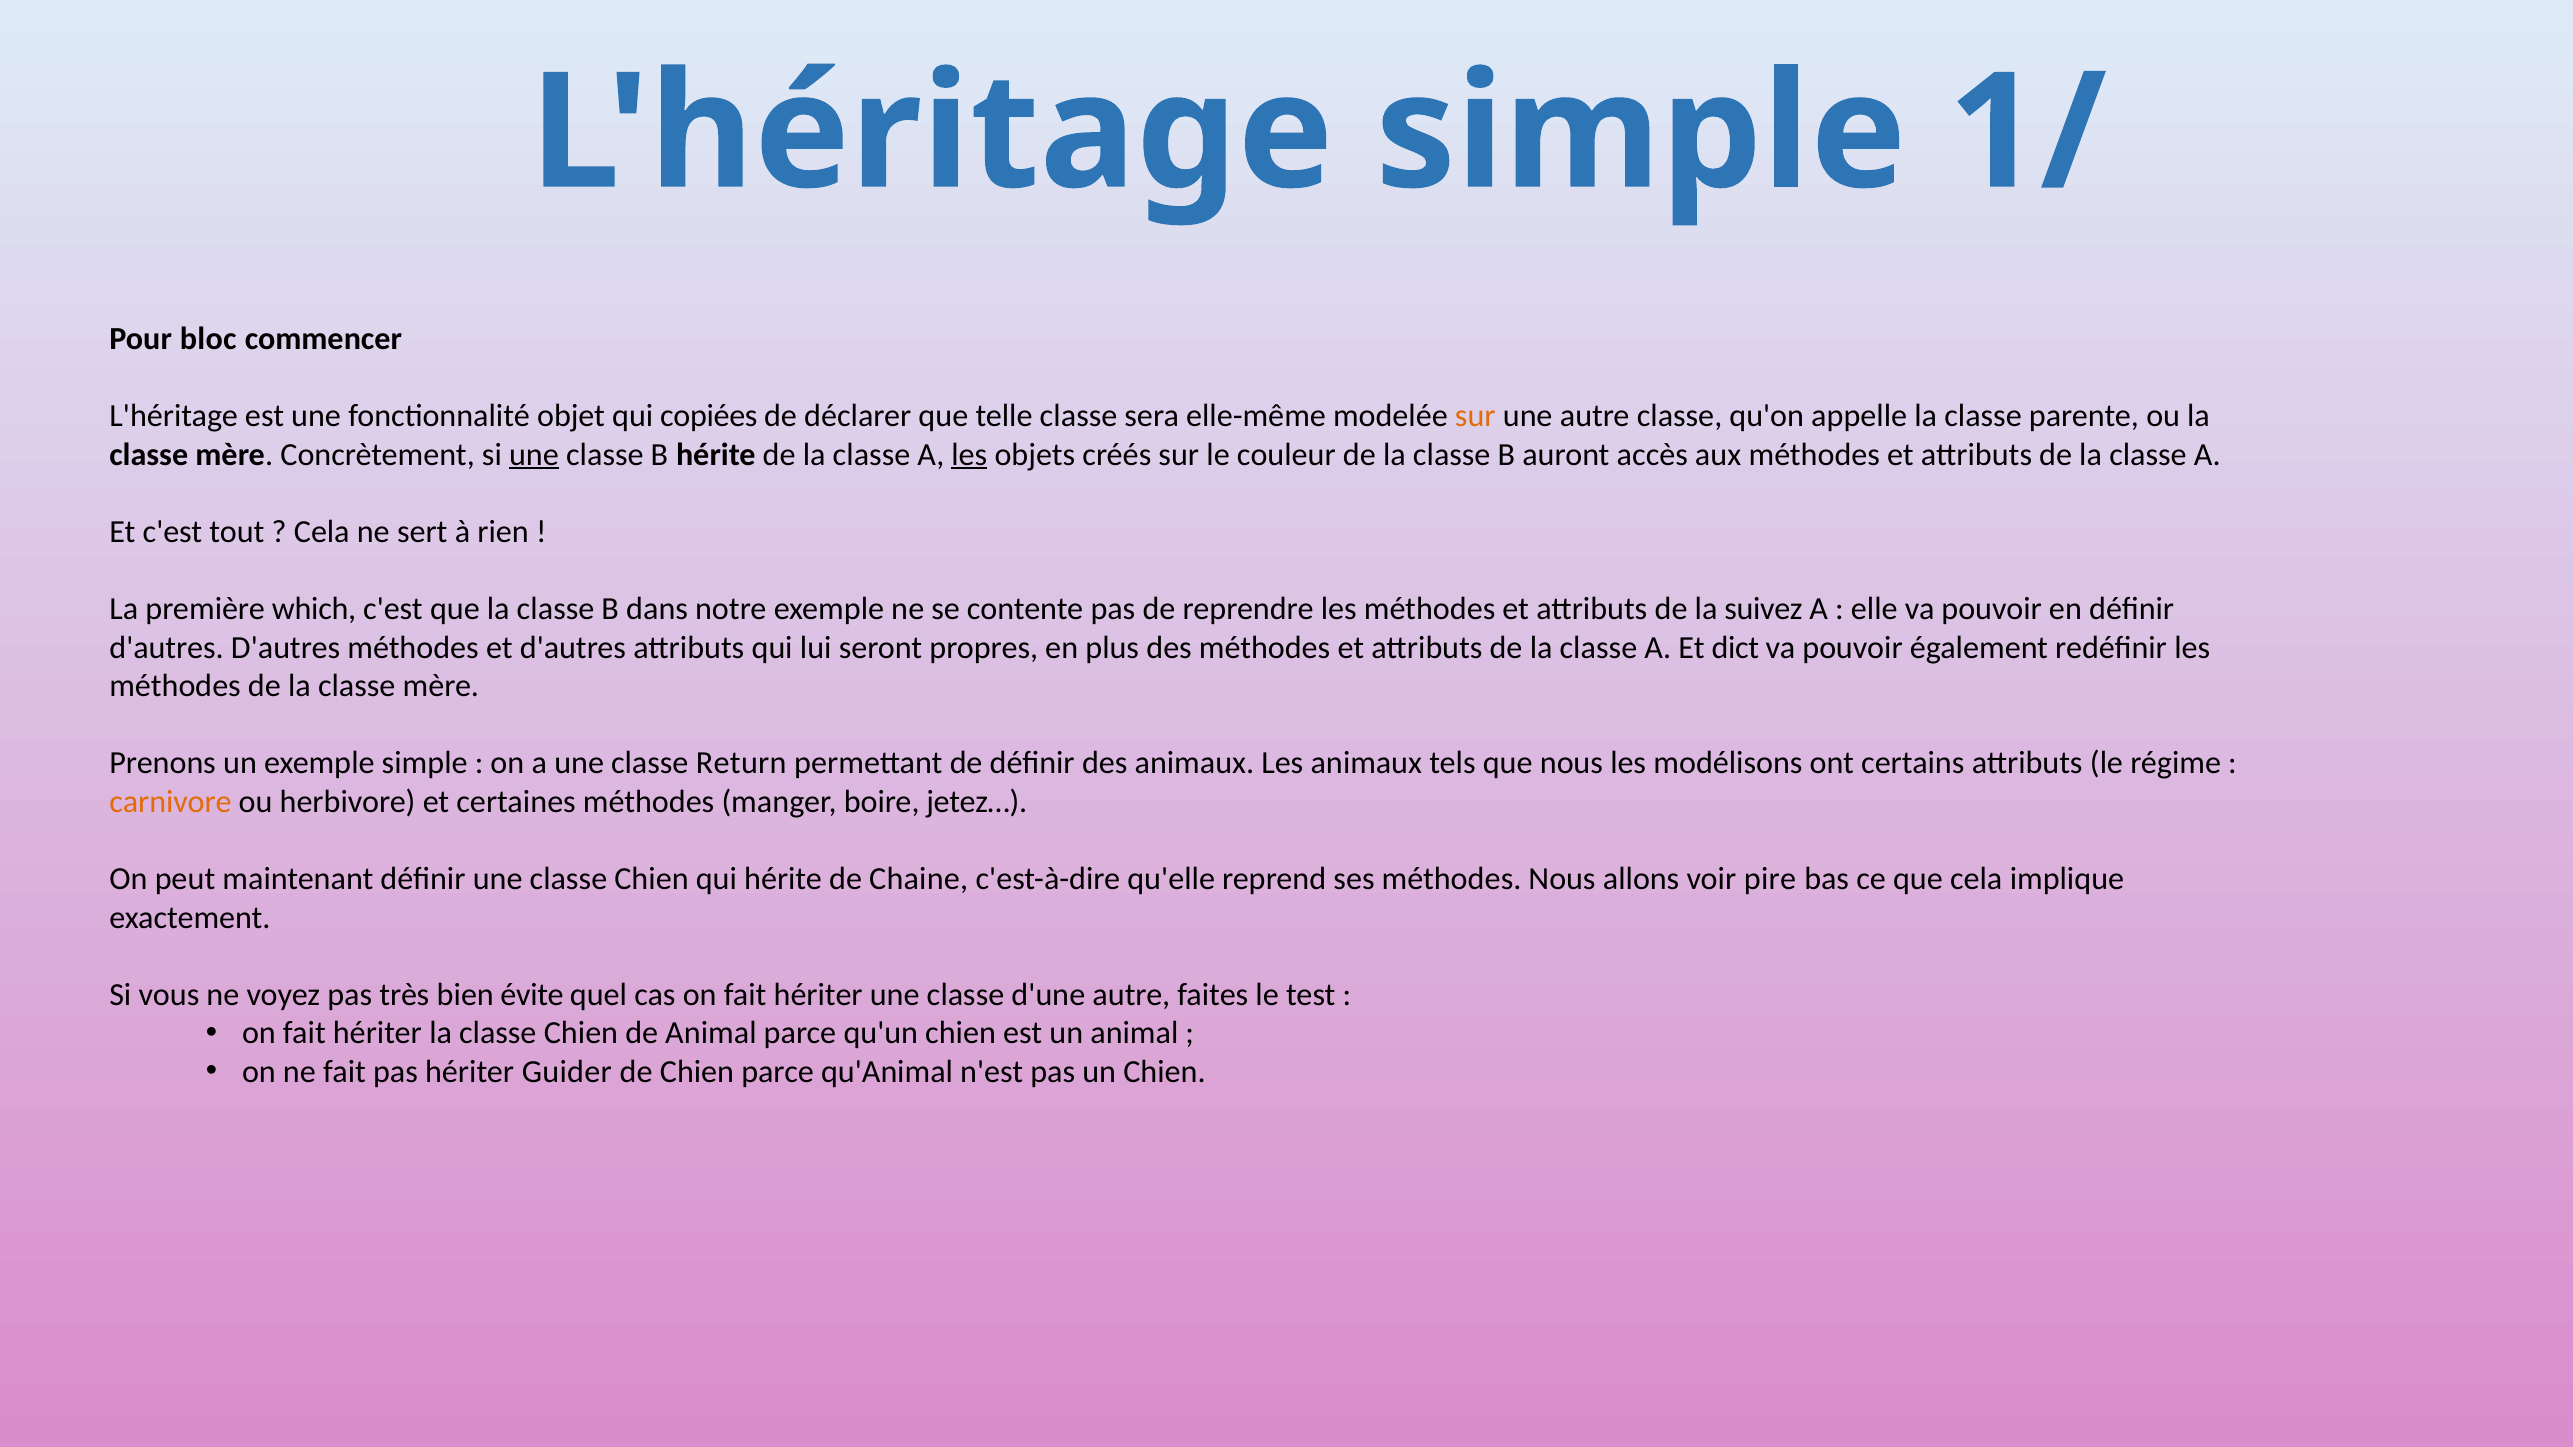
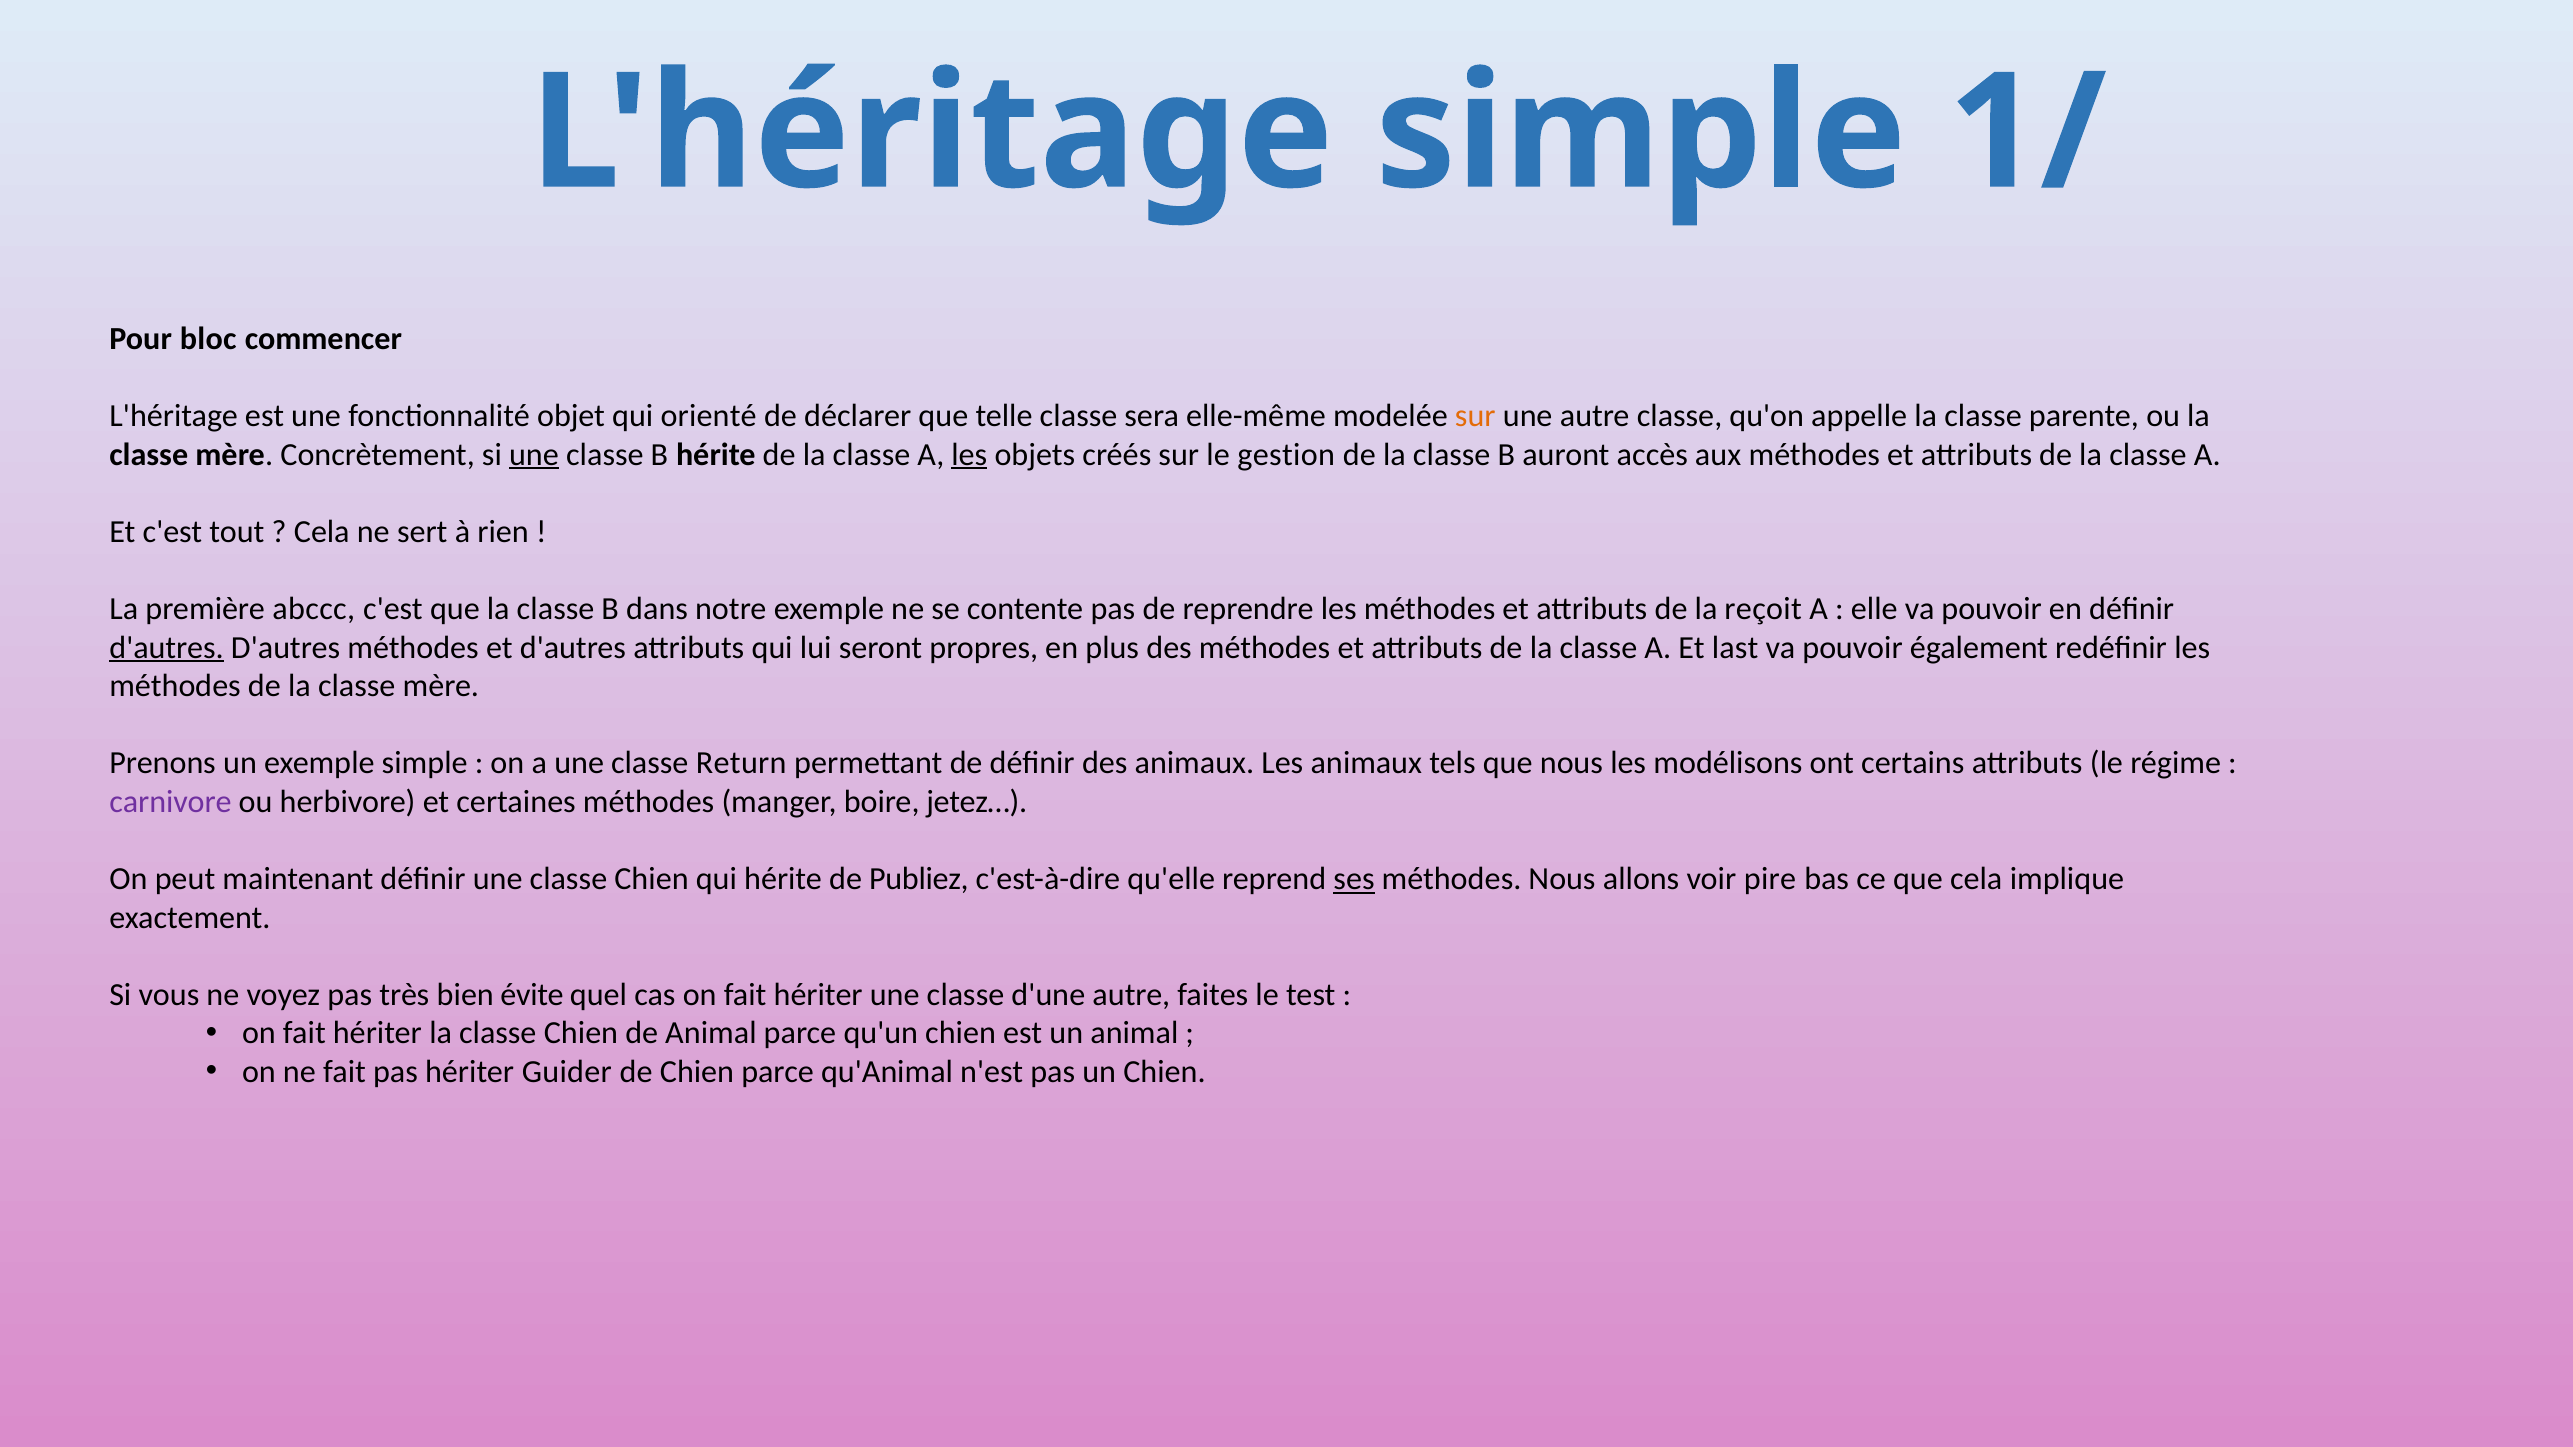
copiées: copiées -> orienté (709, 416)
couleur: couleur -> gestion (1286, 455)
which: which -> abccc (314, 609)
suivez: suivez -> reçoit (1763, 609)
d'autres underline: none -> present (167, 648)
dict: dict -> last (1735, 648)
carnivore colour: orange -> purple (171, 802)
Chaine: Chaine -> Publiez (919, 879)
ses underline: none -> present (1354, 879)
